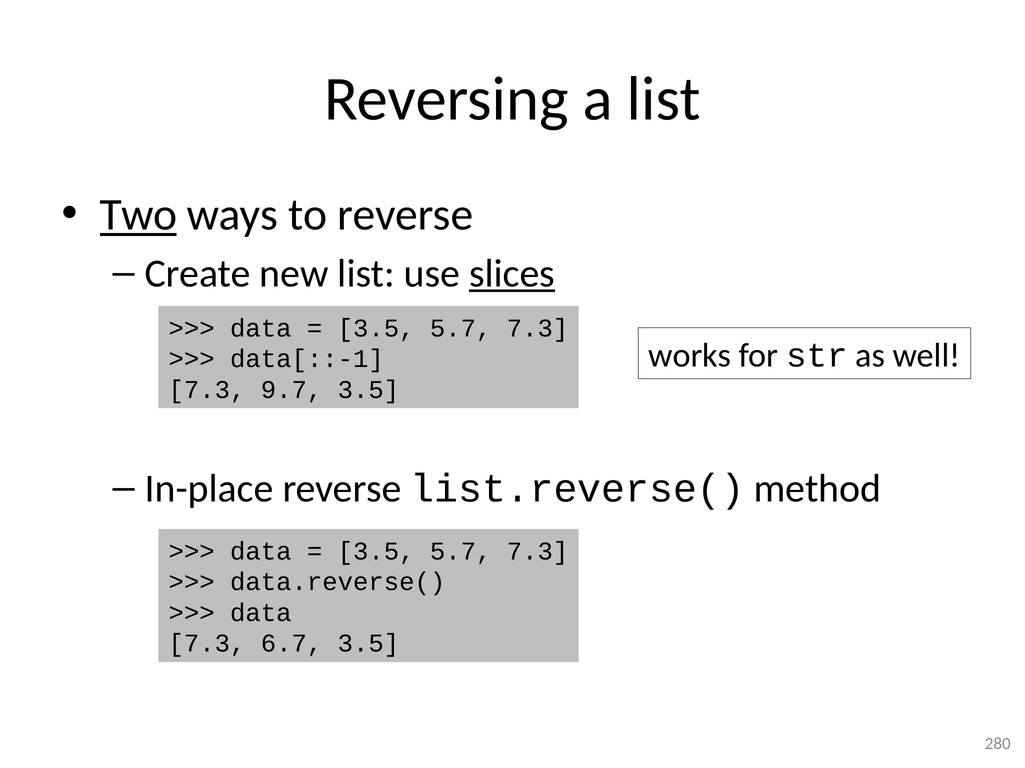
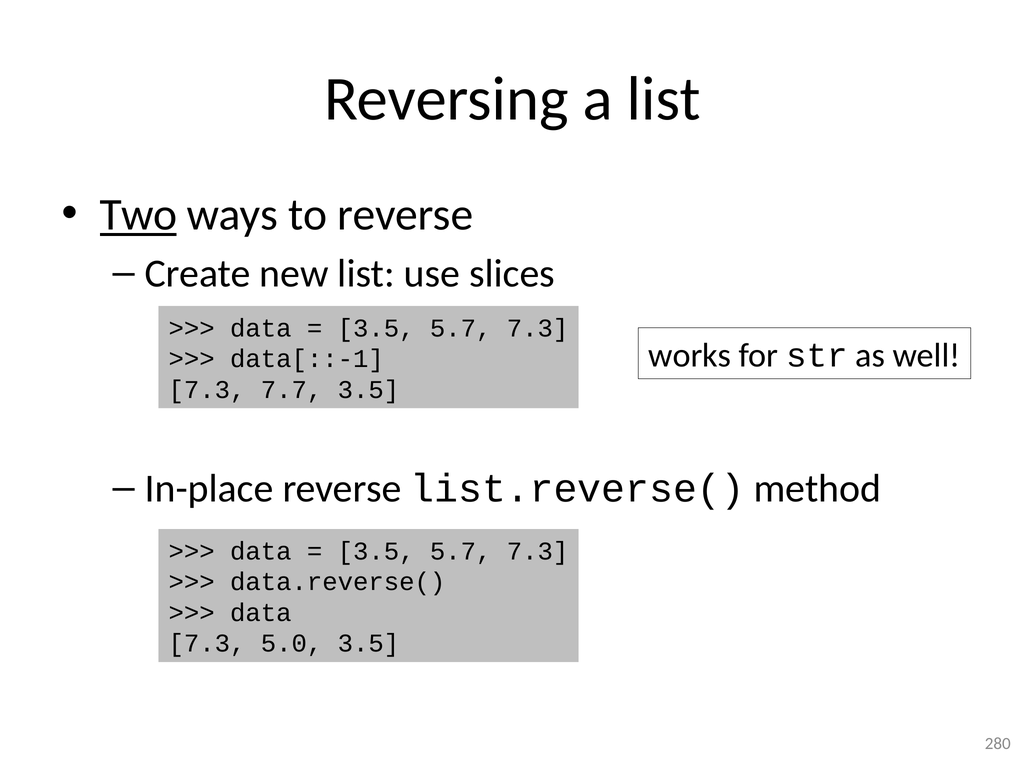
slices underline: present -> none (512, 274)
9.7: 9.7 -> 7.7 (292, 390)
6.7: 6.7 -> 5.0 (292, 644)
